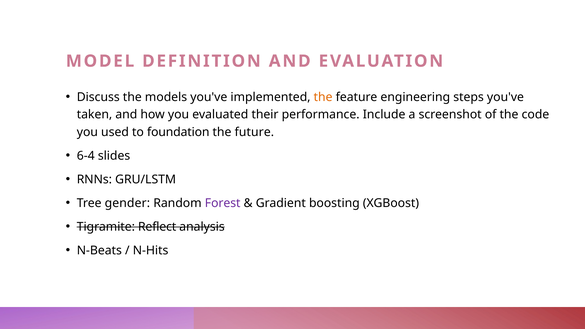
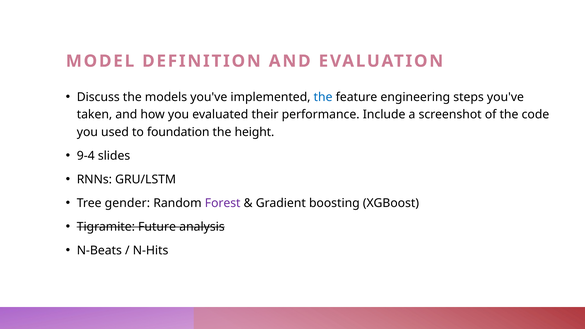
the colour: orange -> blue (323, 97)
future: future -> height (254, 132)
6-4: 6-4 -> 9-4 (86, 156)
Reflect: Reflect -> Future (157, 227)
